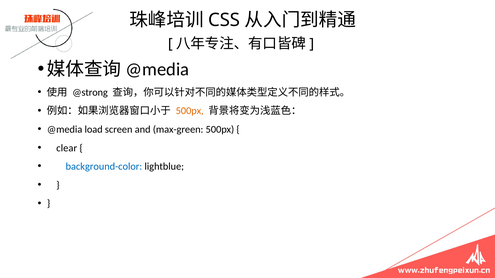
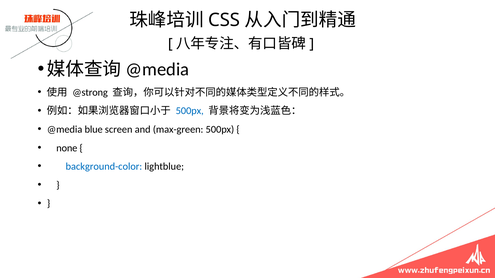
500px colour: orange -> blue (190, 111)
load: load -> blue (94, 130)
clear: clear -> none (67, 148)
